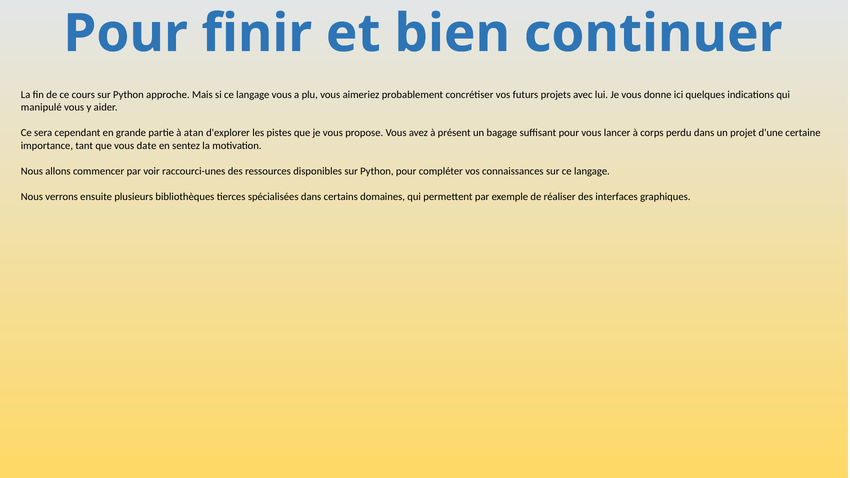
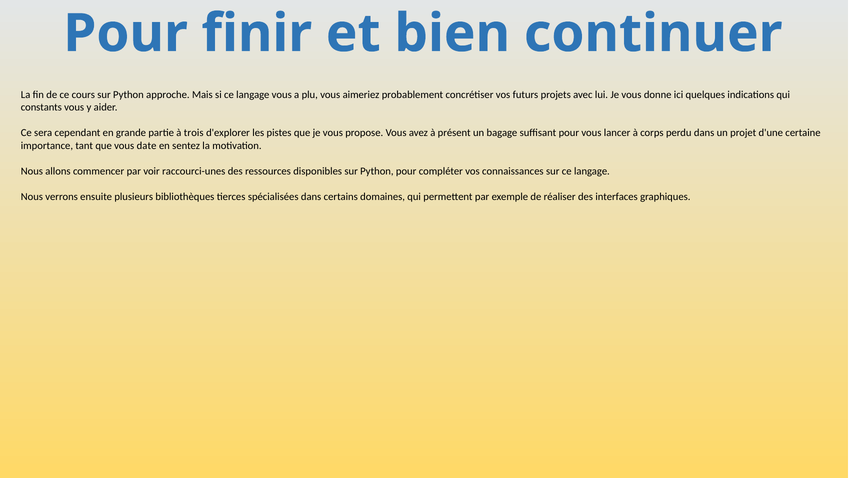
manipulé: manipulé -> constants (41, 107)
atan: atan -> trois (194, 133)
